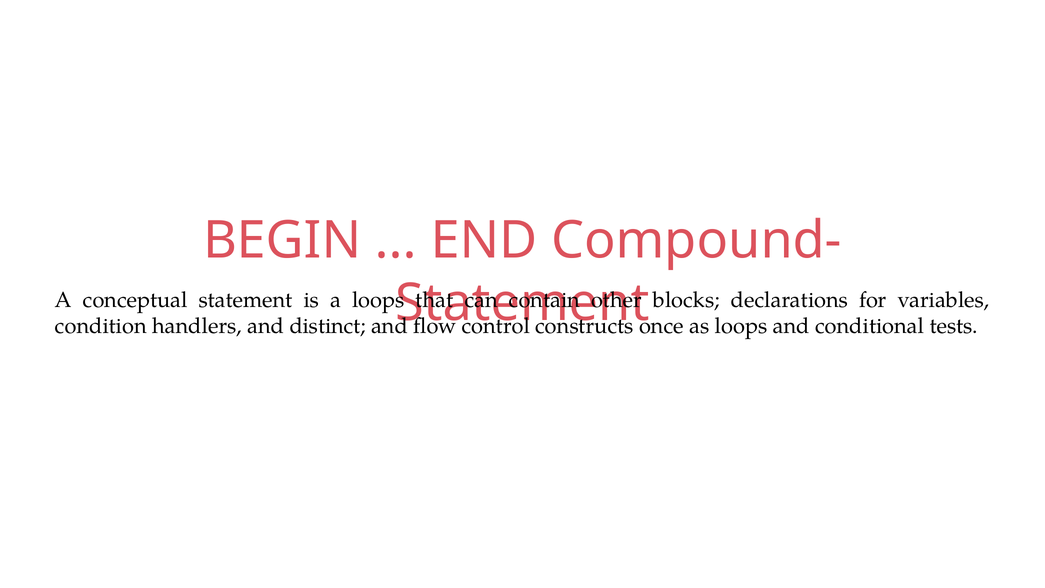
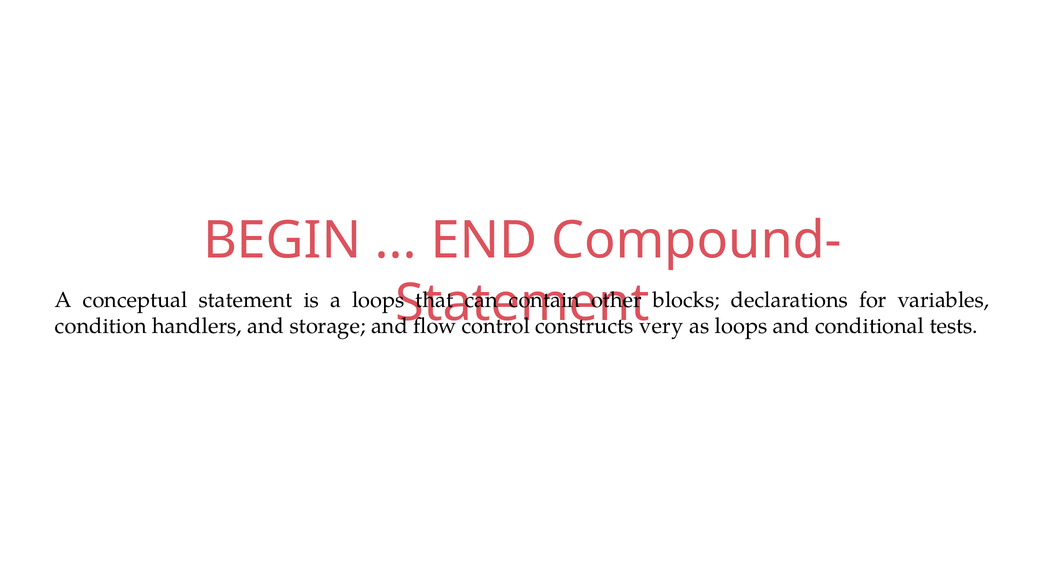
distinct: distinct -> storage (328, 326)
once: once -> very (661, 326)
